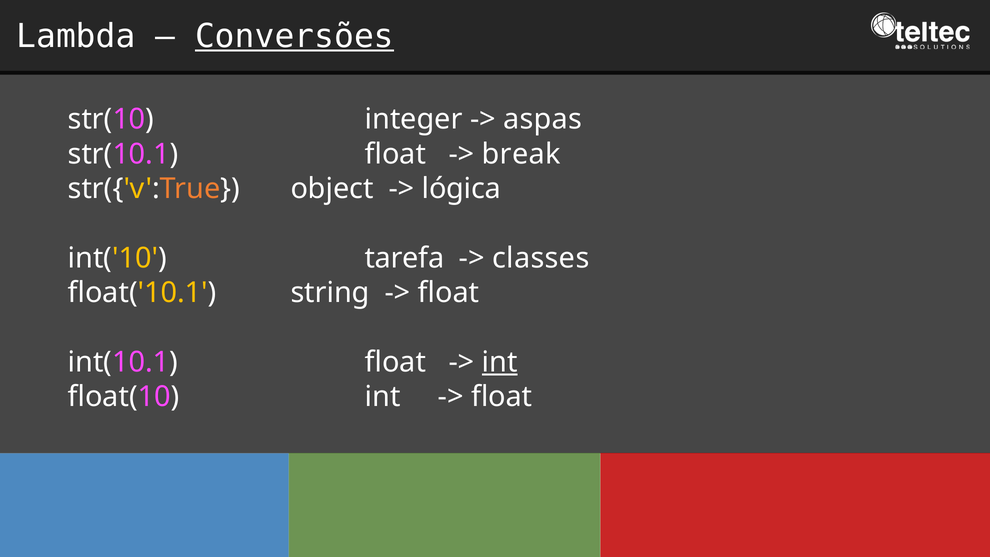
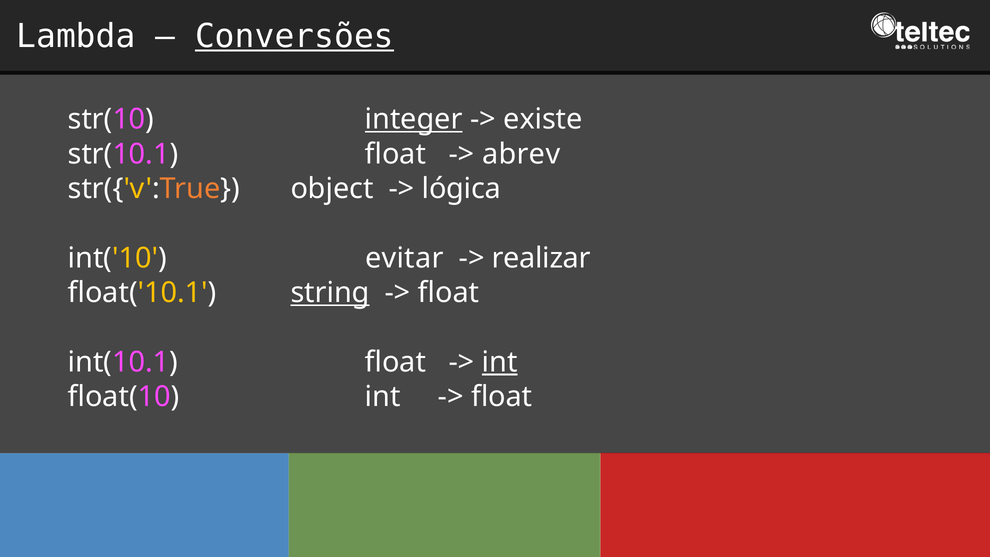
integer underline: none -> present (414, 119)
aspas: aspas -> existe (543, 119)
break: break -> abrev (521, 154)
tarefa: tarefa -> evitar (404, 258)
classes: classes -> realizar (541, 258)
string underline: none -> present (330, 293)
